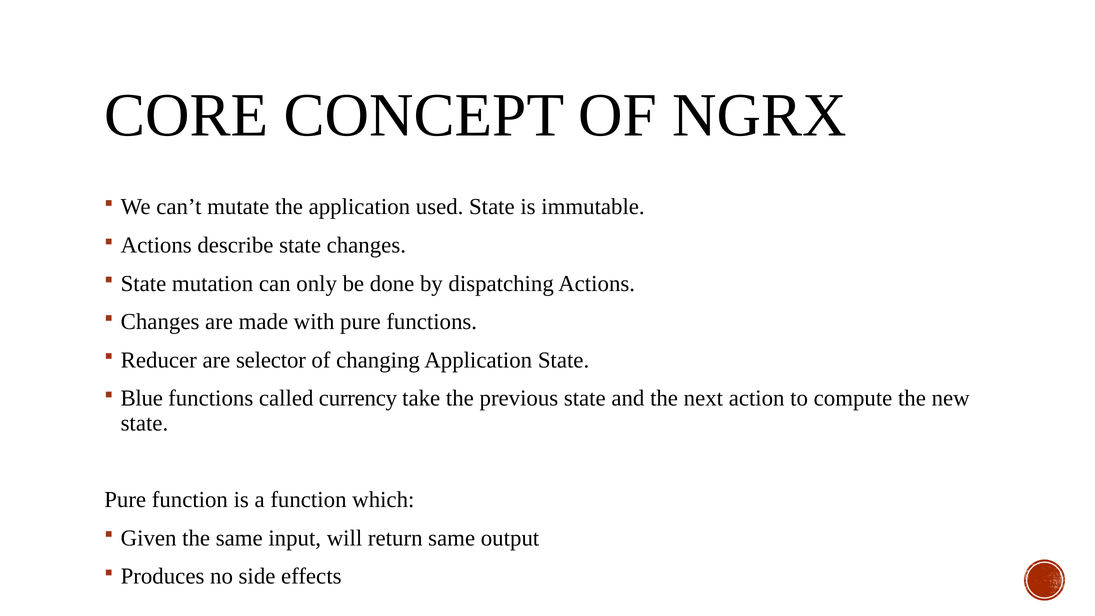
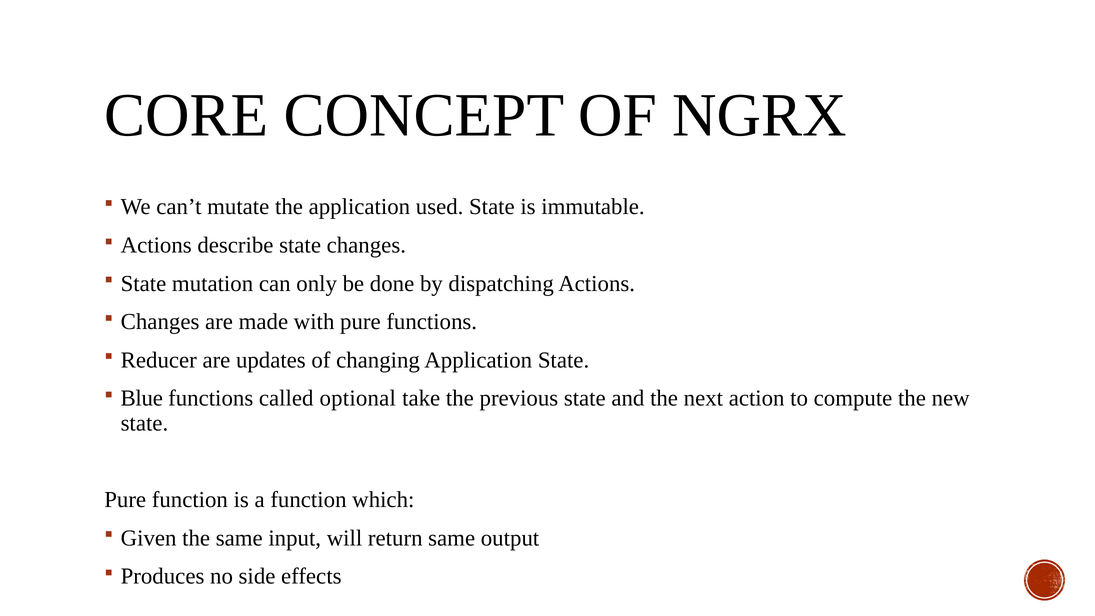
selector: selector -> updates (271, 360)
currency: currency -> optional (358, 398)
